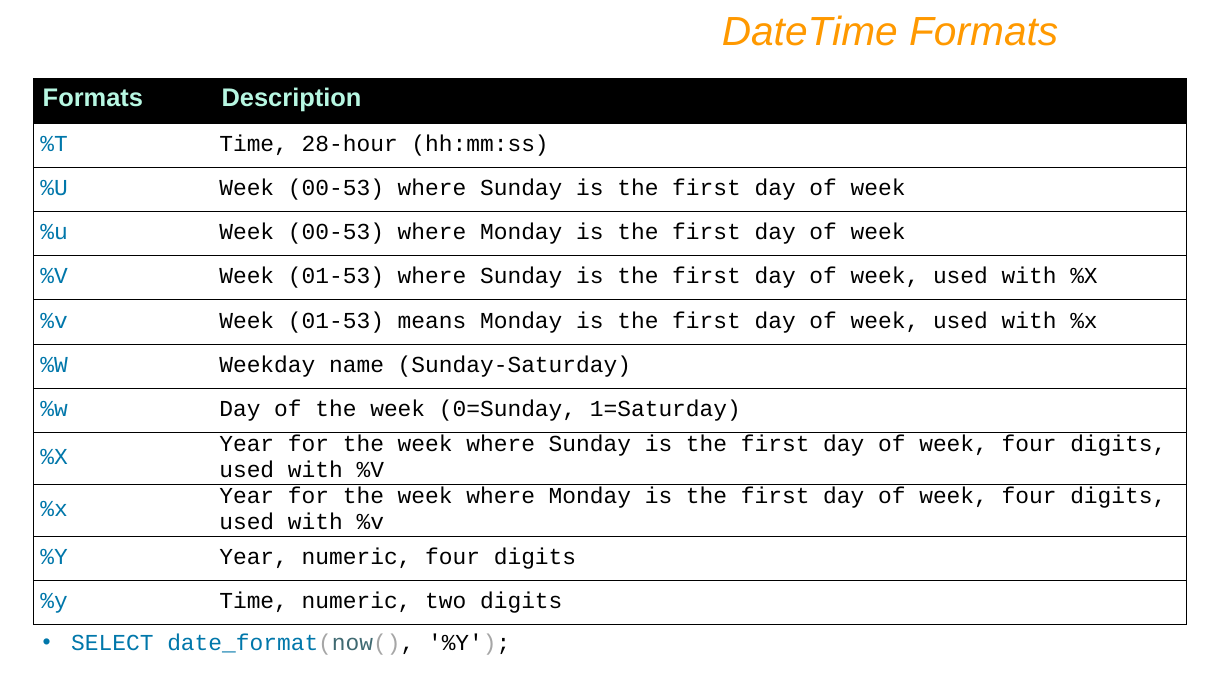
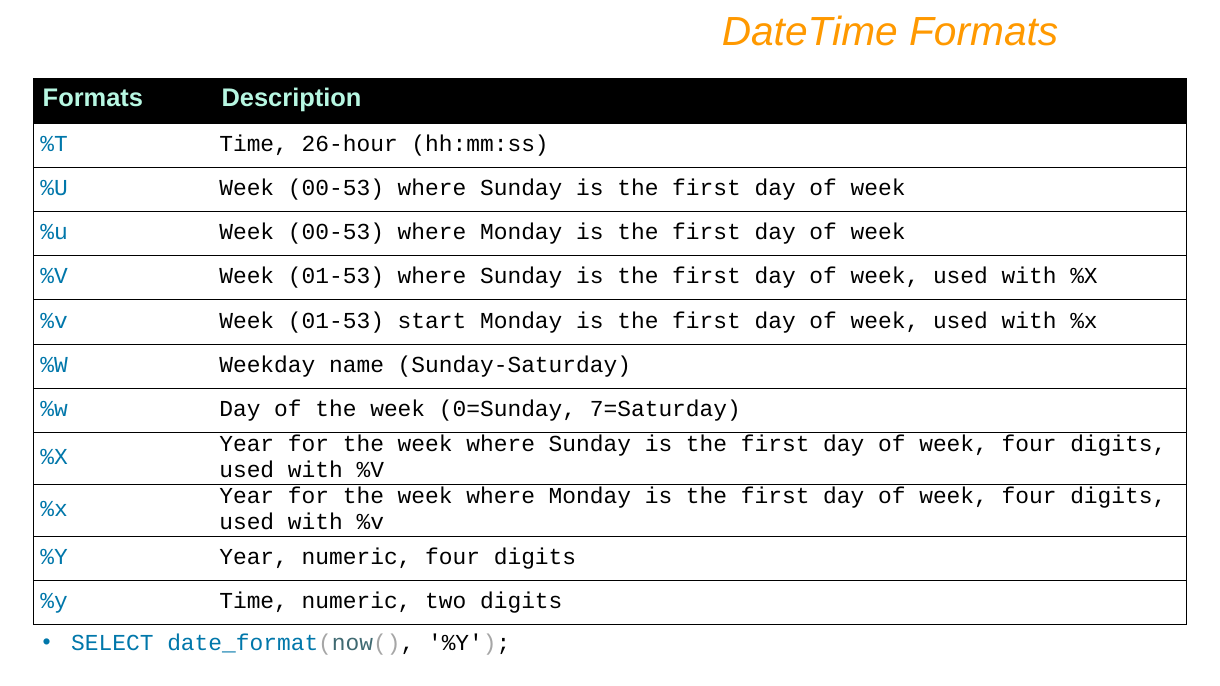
28-hour: 28-hour -> 26-hour (350, 144)
means: means -> start (432, 321)
1=Saturday: 1=Saturday -> 7=Saturday (665, 409)
